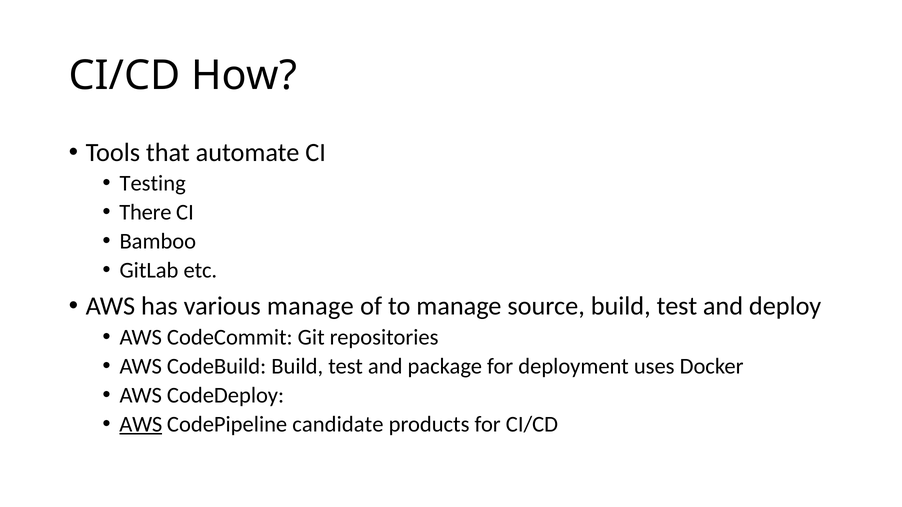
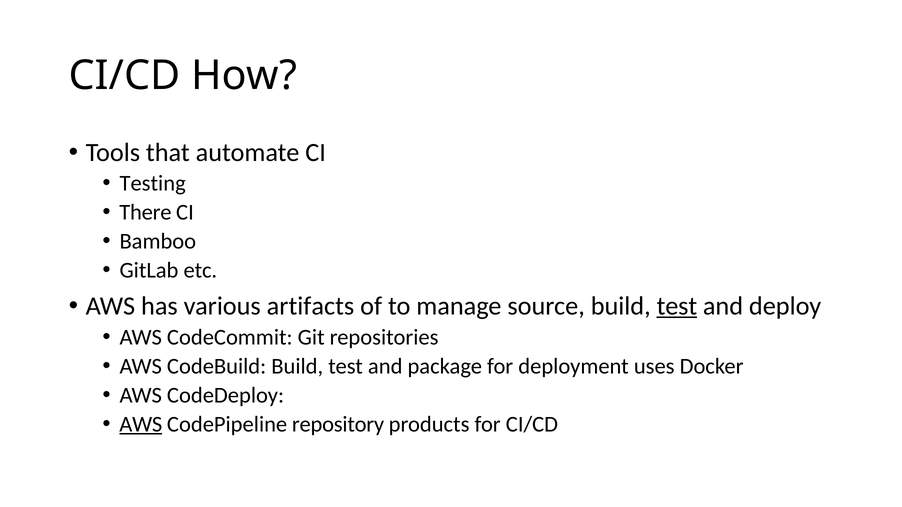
various manage: manage -> artifacts (310, 306)
test underline: none -> present (677, 306)
candidate: candidate -> repository (338, 425)
